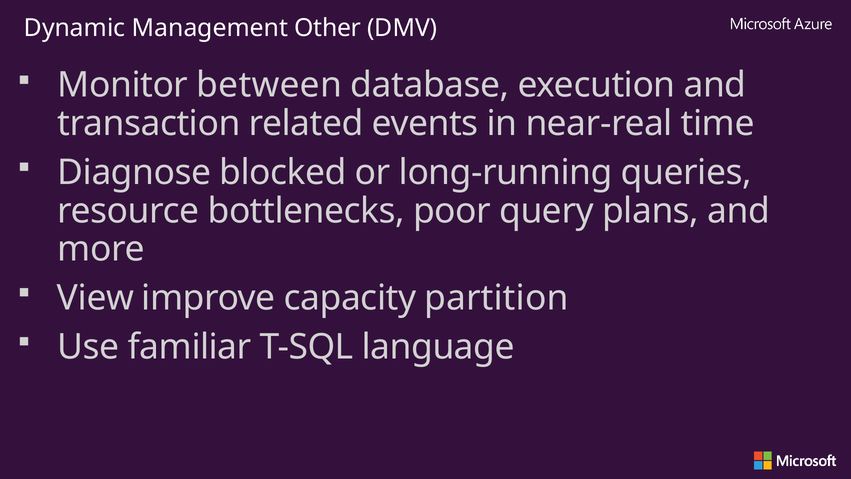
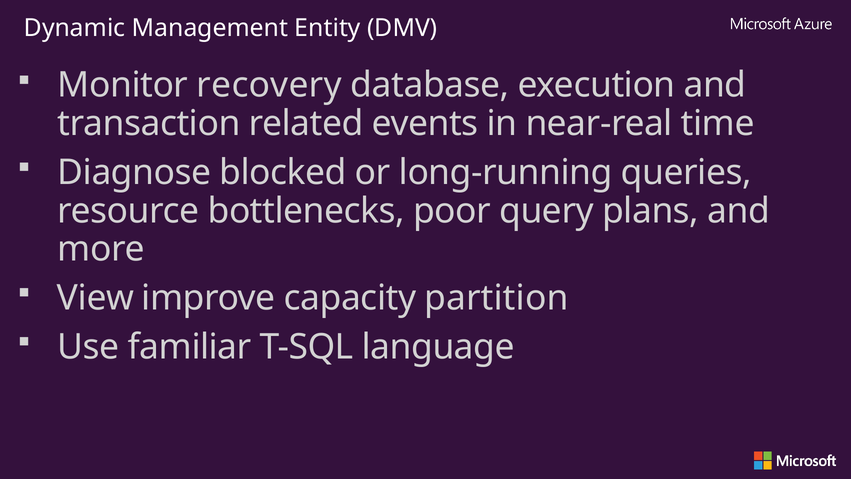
Other: Other -> Entity (328, 28)
between: between -> recovery (269, 85)
